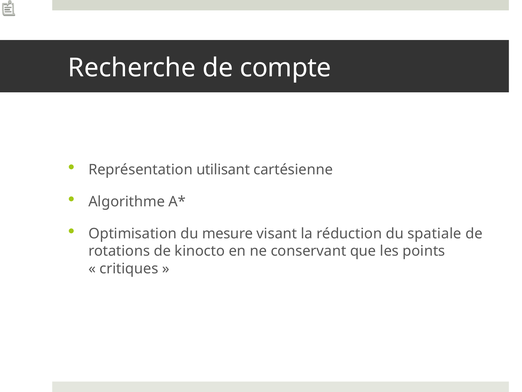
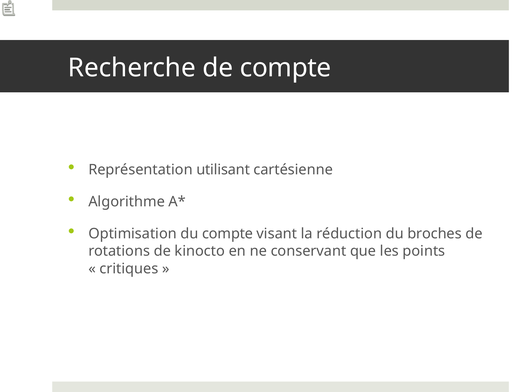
du mesure: mesure -> compte (228, 233)
spatiale: spatiale -> broches (435, 233)
